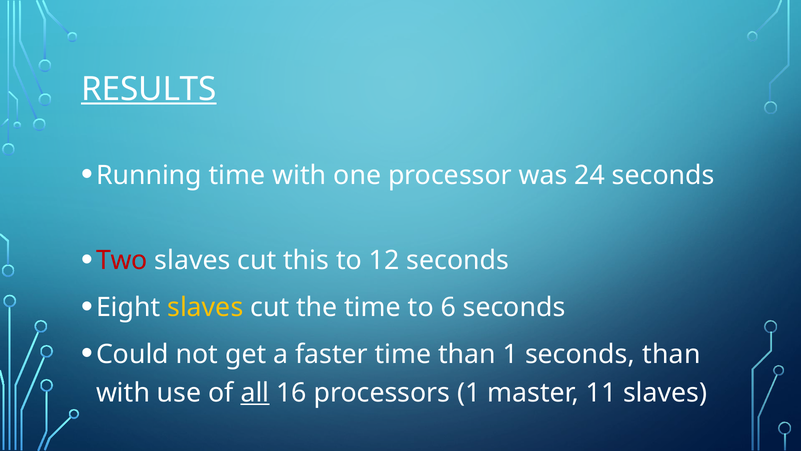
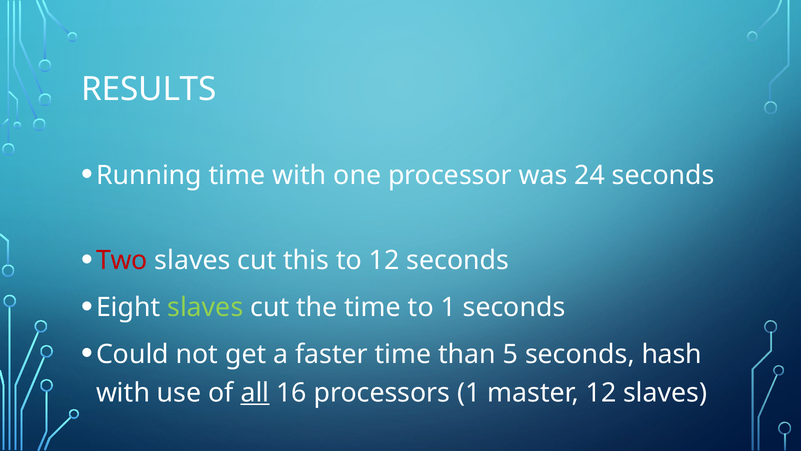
RESULTS underline: present -> none (149, 89)
slaves colour: yellow -> light green (205, 307)
to 6: 6 -> 1 (448, 307)
than 1: 1 -> 5 (510, 354)
seconds than: than -> hash (672, 354)
master 11: 11 -> 12 (601, 392)
